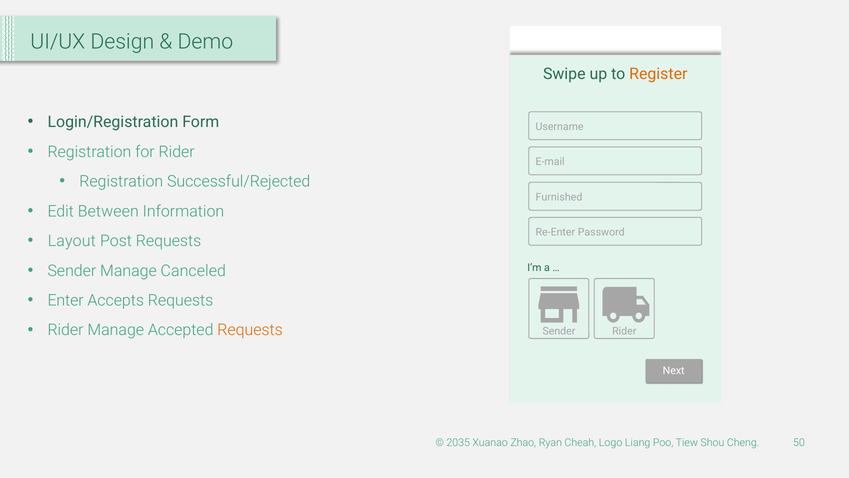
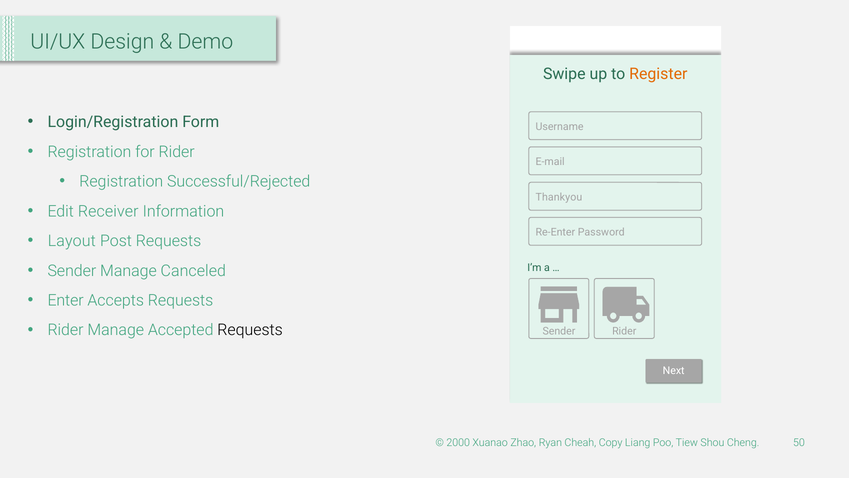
Furnished: Furnished -> Thankyou (559, 197)
Between: Between -> Receiver (108, 211)
Requests colour: orange -> black (250, 330)
2035: 2035 -> 2000 (458, 442)
Cheah Logo: Logo -> Copy (611, 442)
